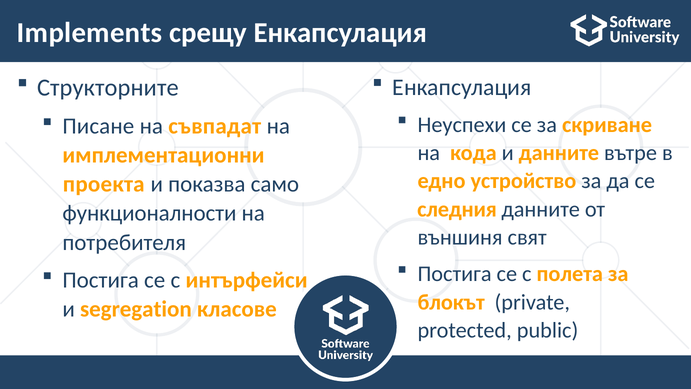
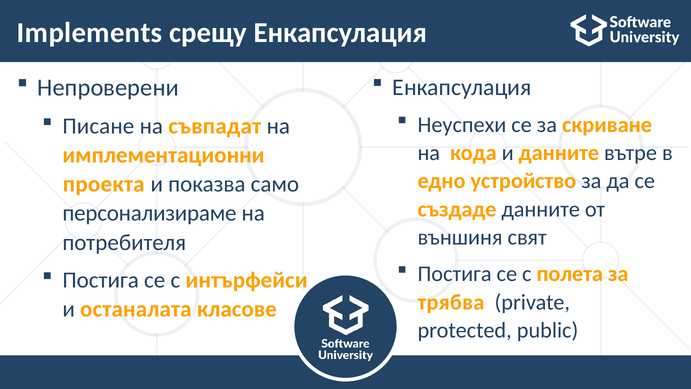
Структорните: Структорните -> Непроверени (108, 88)
следния: следния -> създаде (457, 209)
функционалности: функционалности -> персонализираме (150, 213)
блокът: блокът -> трябва (451, 302)
segregation: segregation -> останалата (136, 309)
